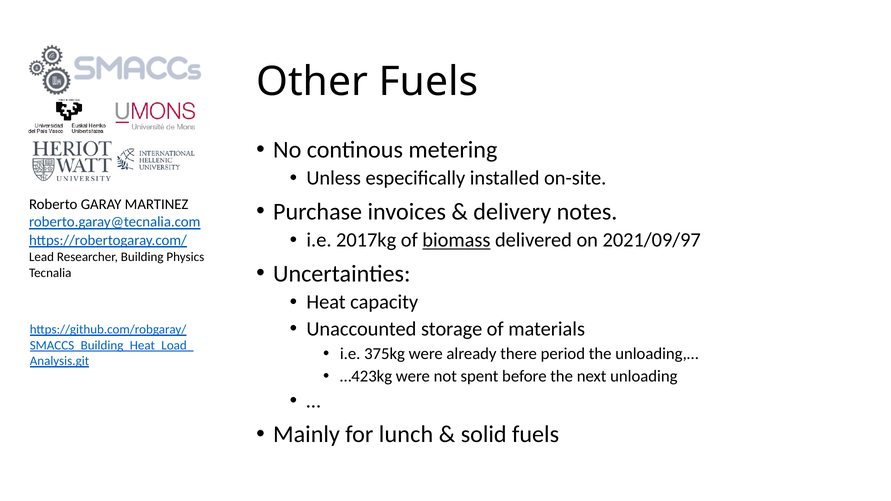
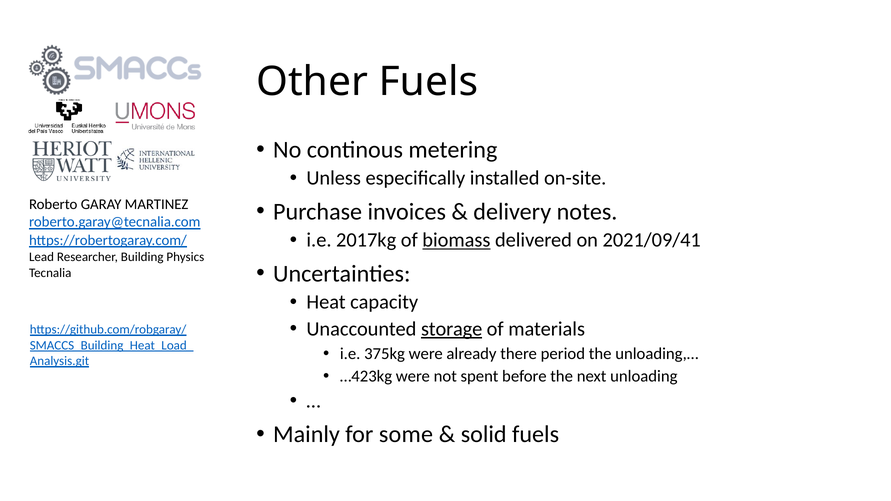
2021/09/97: 2021/09/97 -> 2021/09/41 (652, 240)
storage underline: none -> present (452, 329)
lunch: lunch -> some (406, 434)
